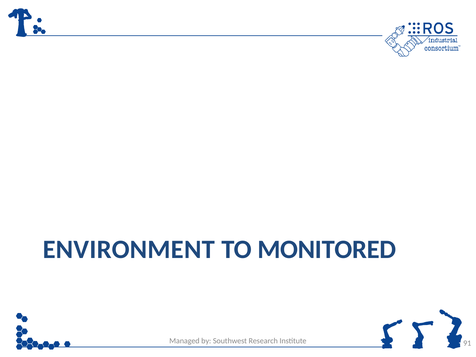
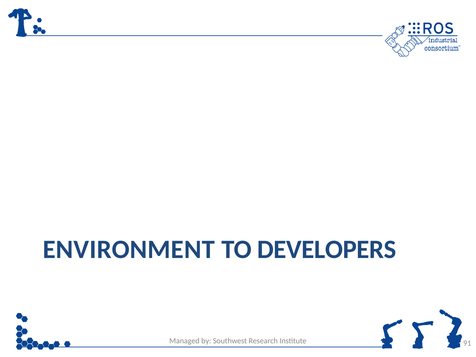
MONITORED: MONITORED -> DEVELOPERS (327, 249)
